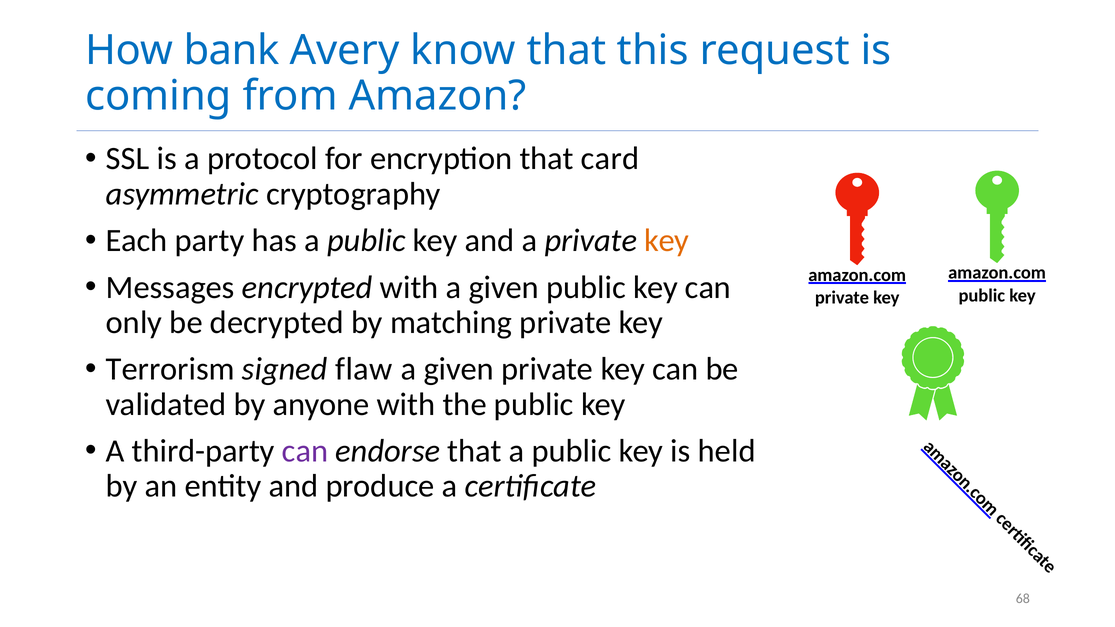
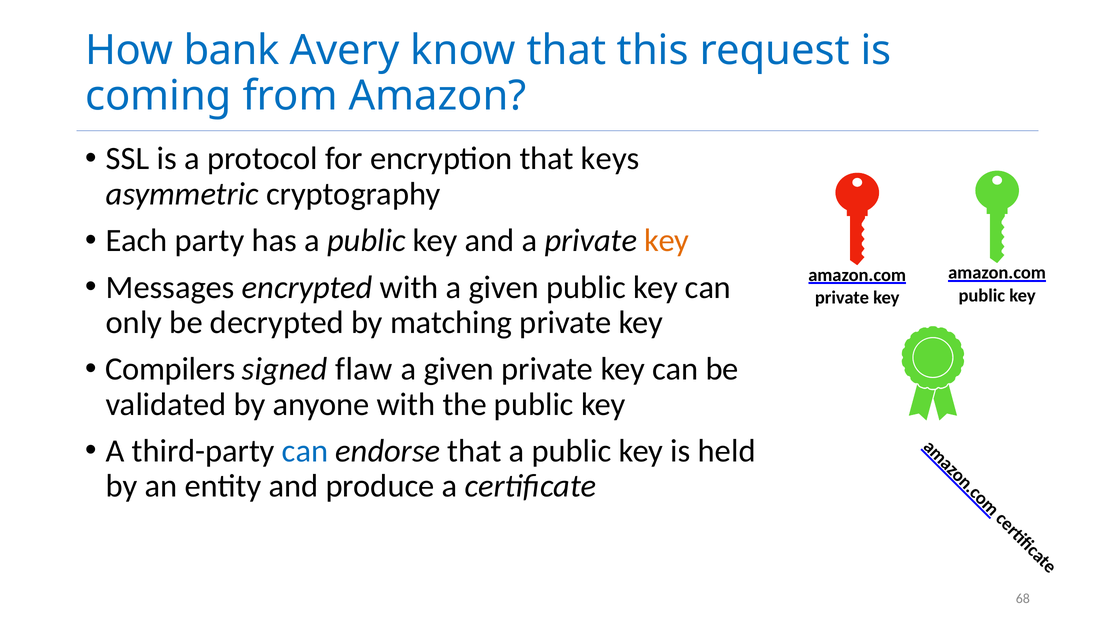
card: card -> keys (610, 159)
Terrorism: Terrorism -> Compilers (170, 369)
can colour: purple -> blue (305, 451)
